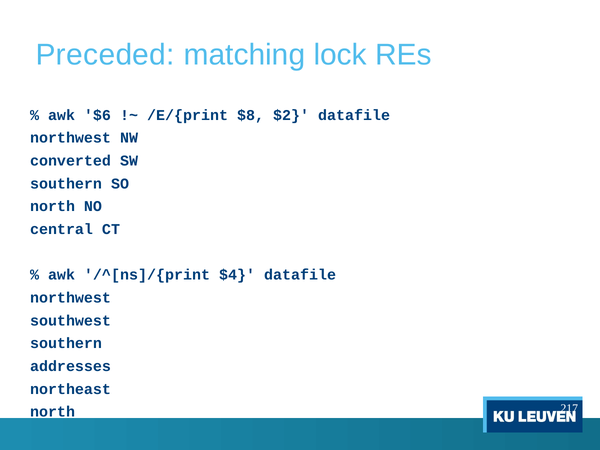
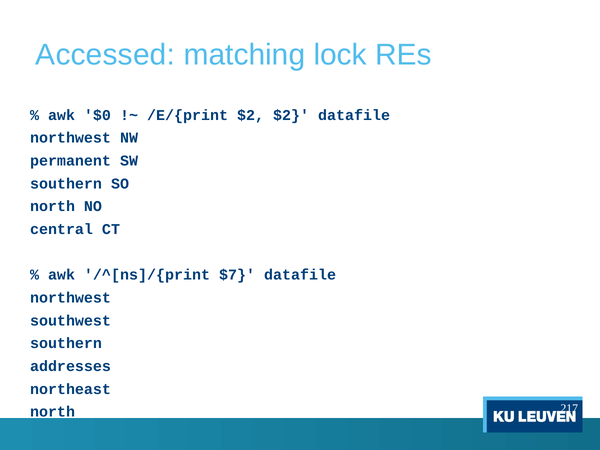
Preceded: Preceded -> Accessed (105, 55)
$6: $6 -> $0 (97, 115)
/E/{print $8: $8 -> $2 (251, 115)
converted: converted -> permanent (70, 161)
$4: $4 -> $7 (237, 275)
